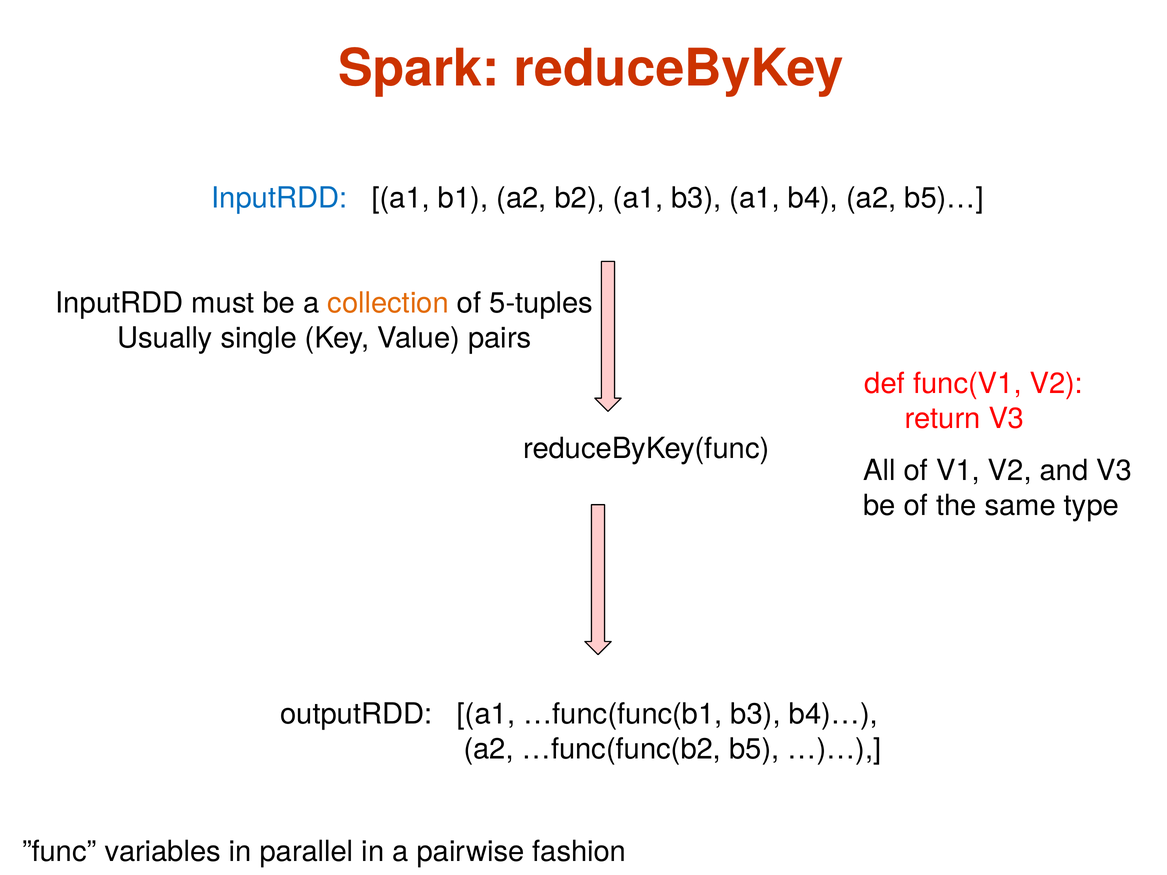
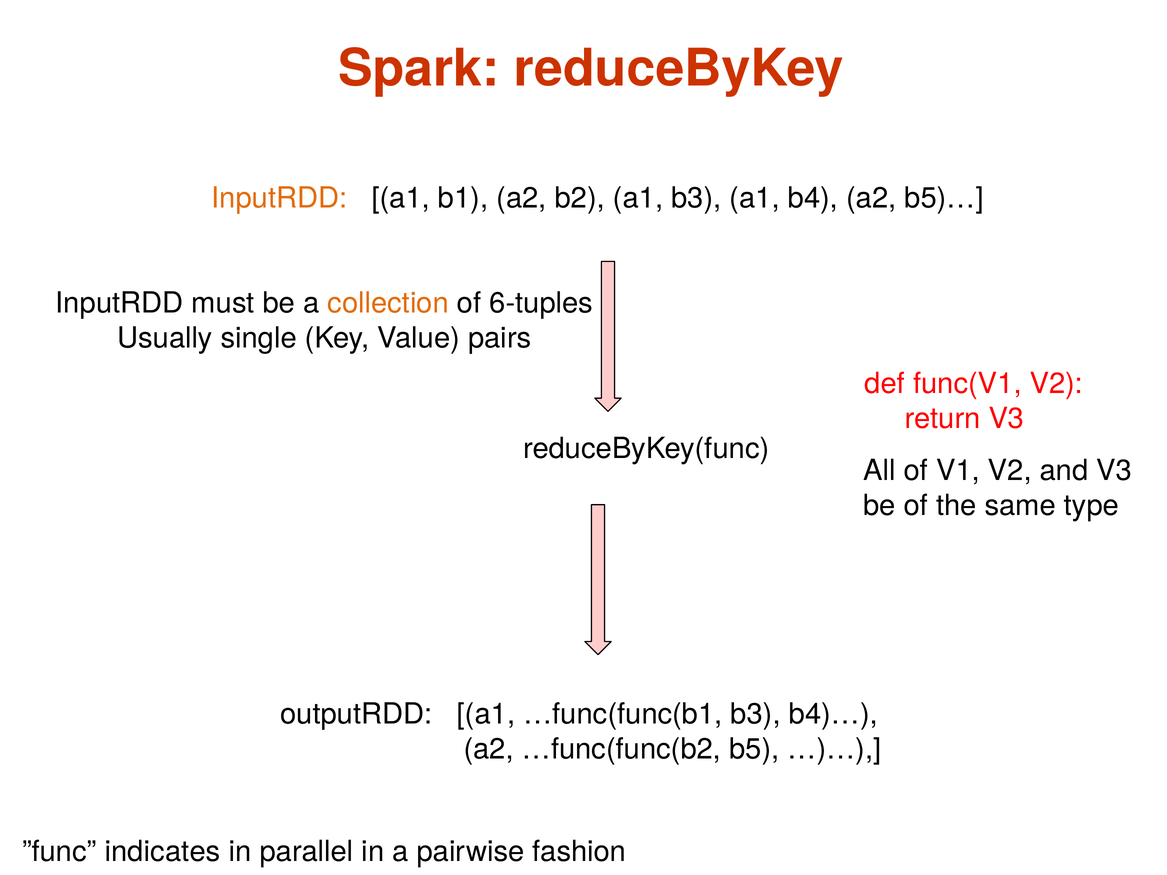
InputRDD colour: blue -> orange (279, 198)
5-tuples: 5-tuples -> 6-tuples (541, 303)
variables: variables -> indicates (163, 852)
